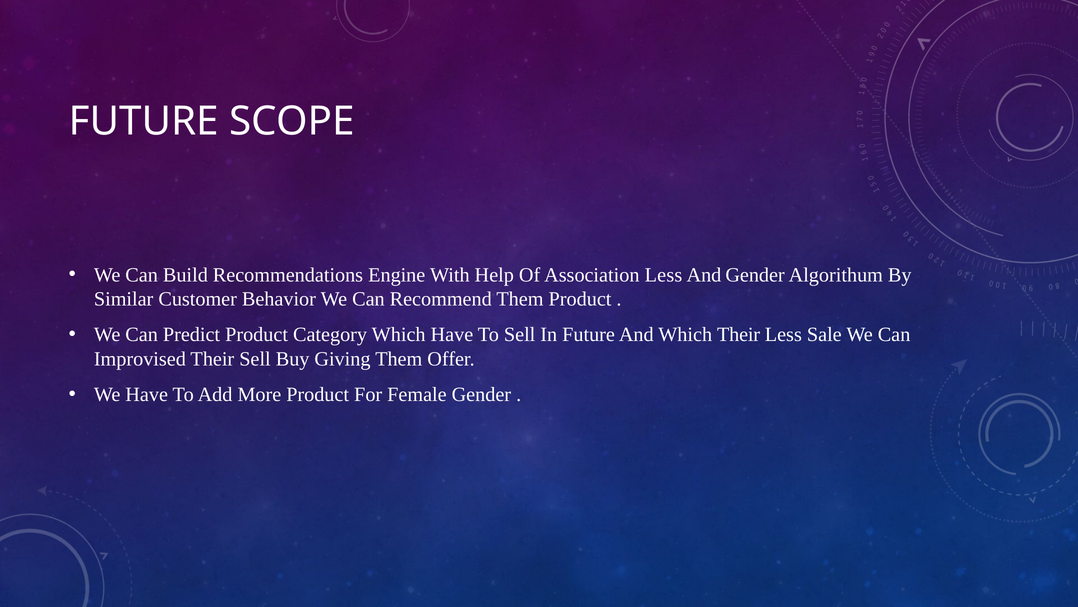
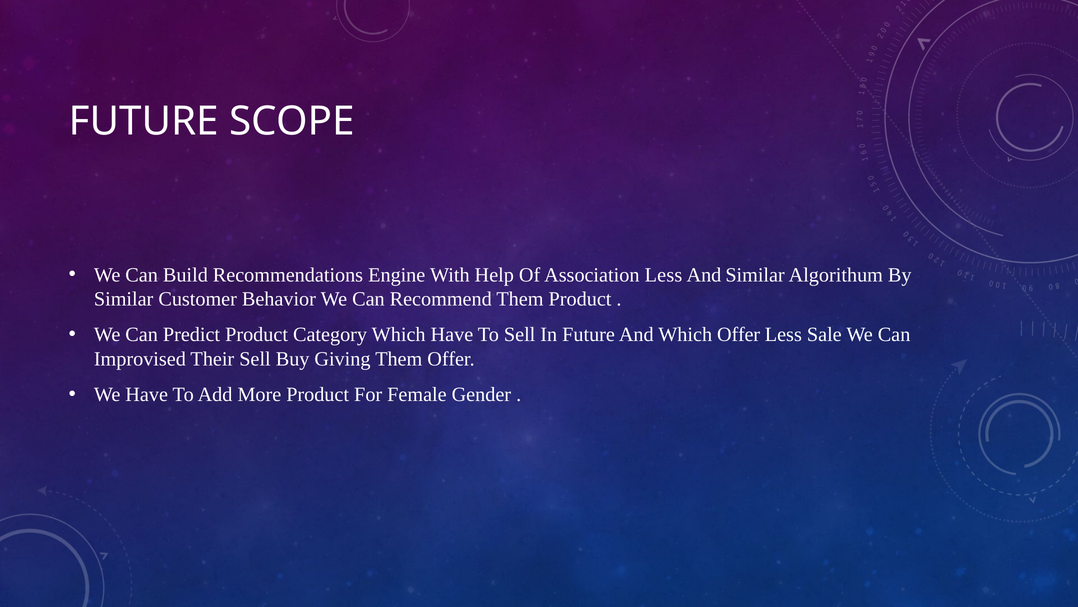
And Gender: Gender -> Similar (755, 275)
Which Their: Their -> Offer (739, 334)
